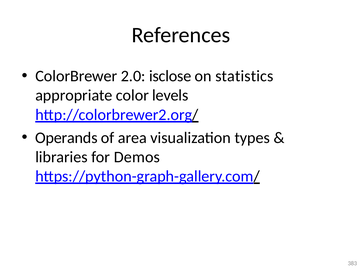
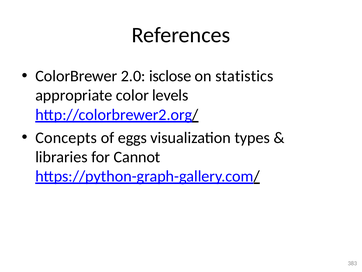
Operands: Operands -> Concepts (66, 137)
area: area -> eggs (132, 137)
Demos: Demos -> Cannot (137, 157)
